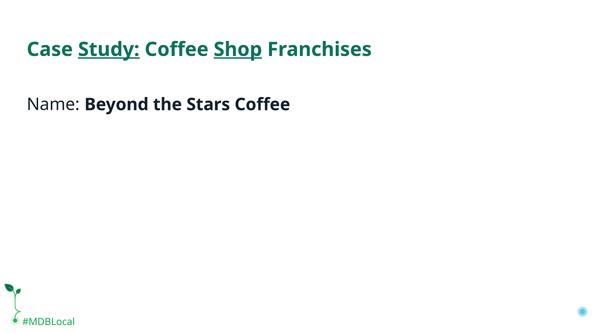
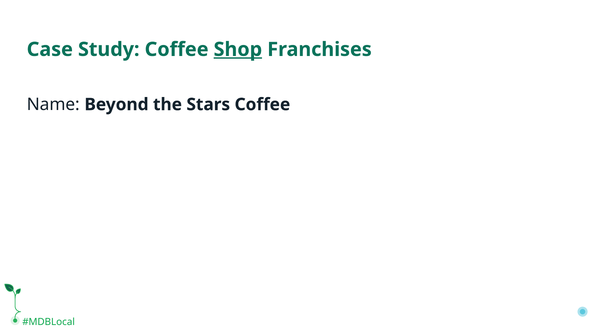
Study underline: present -> none (109, 49)
